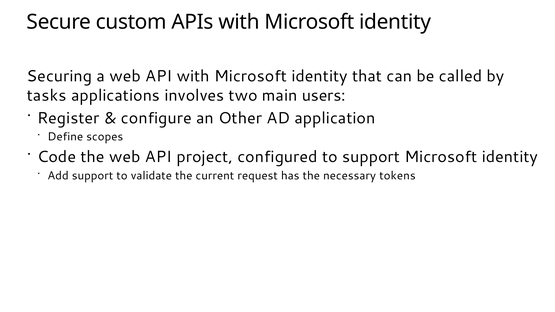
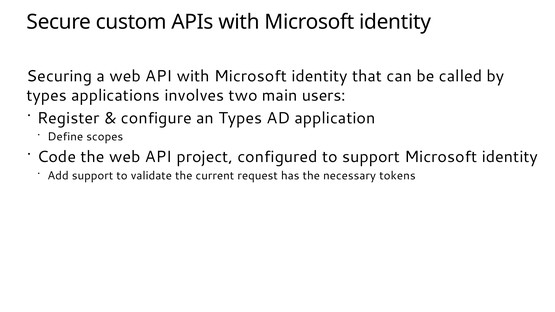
tasks: tasks -> types (47, 96)
an Other: Other -> Types (240, 118)
